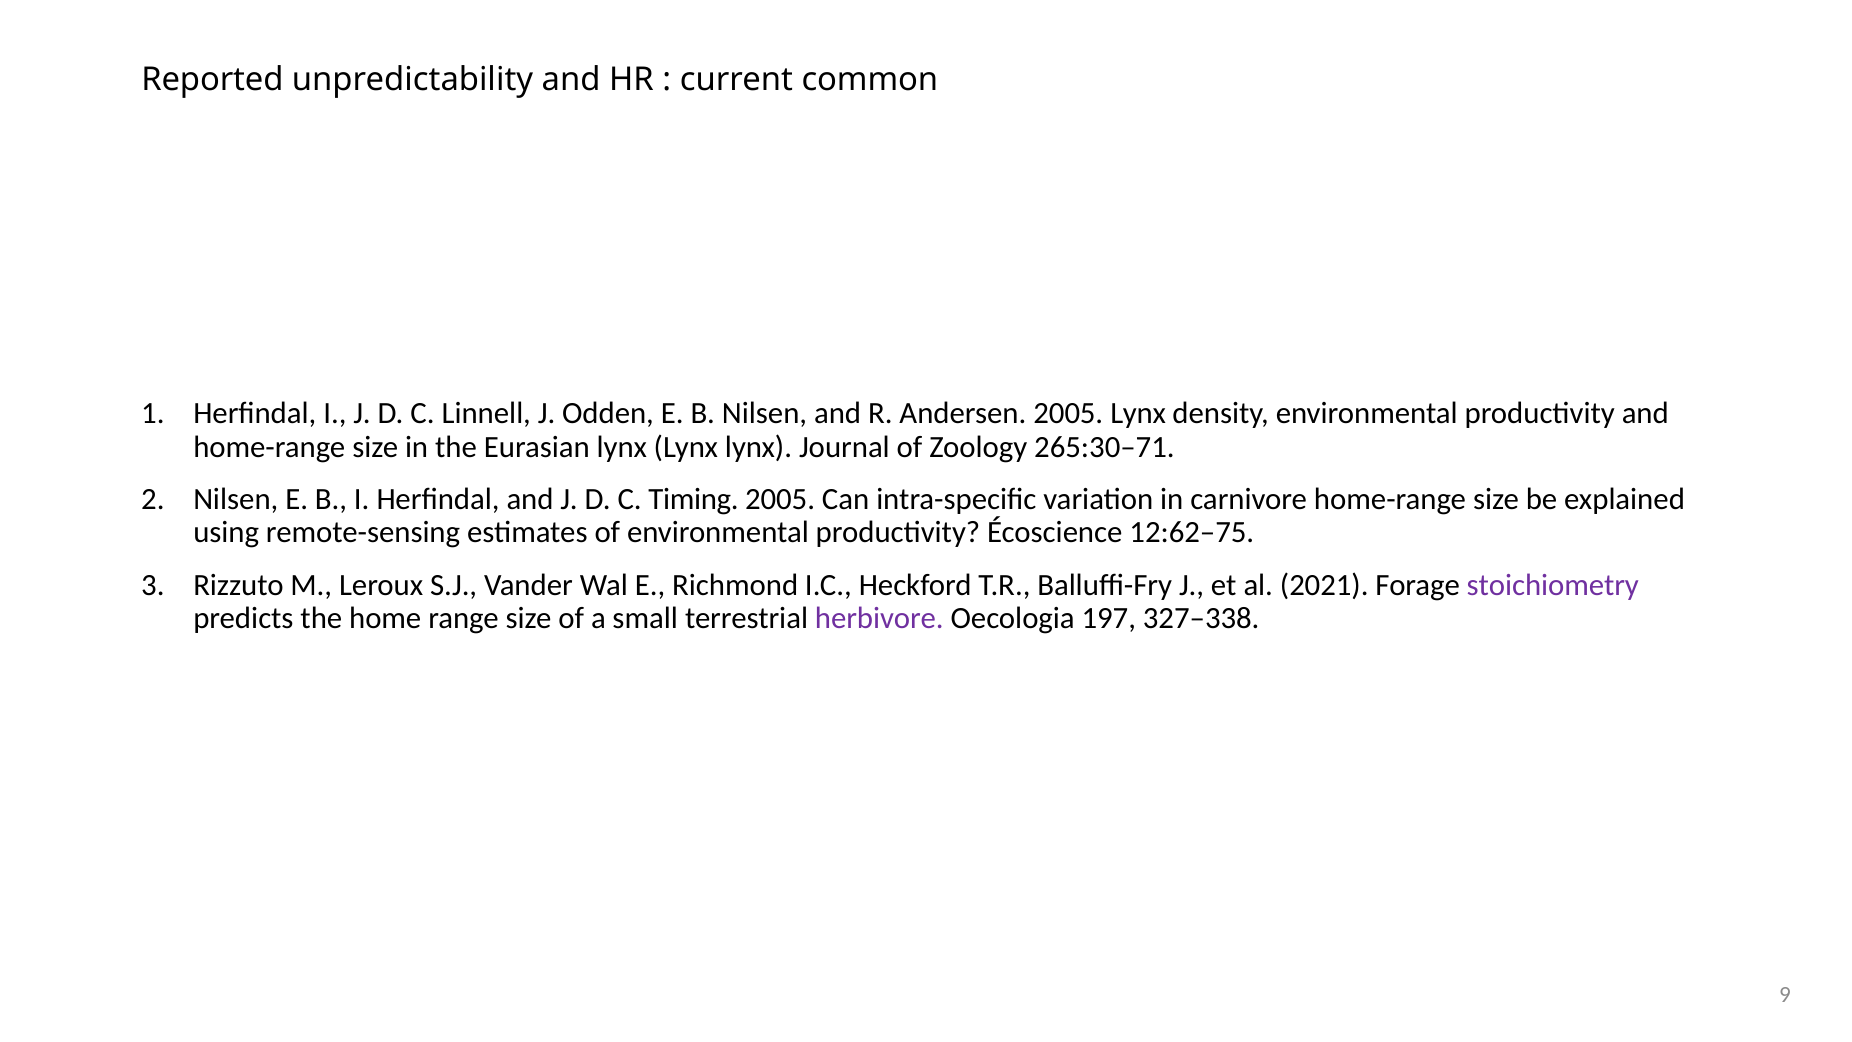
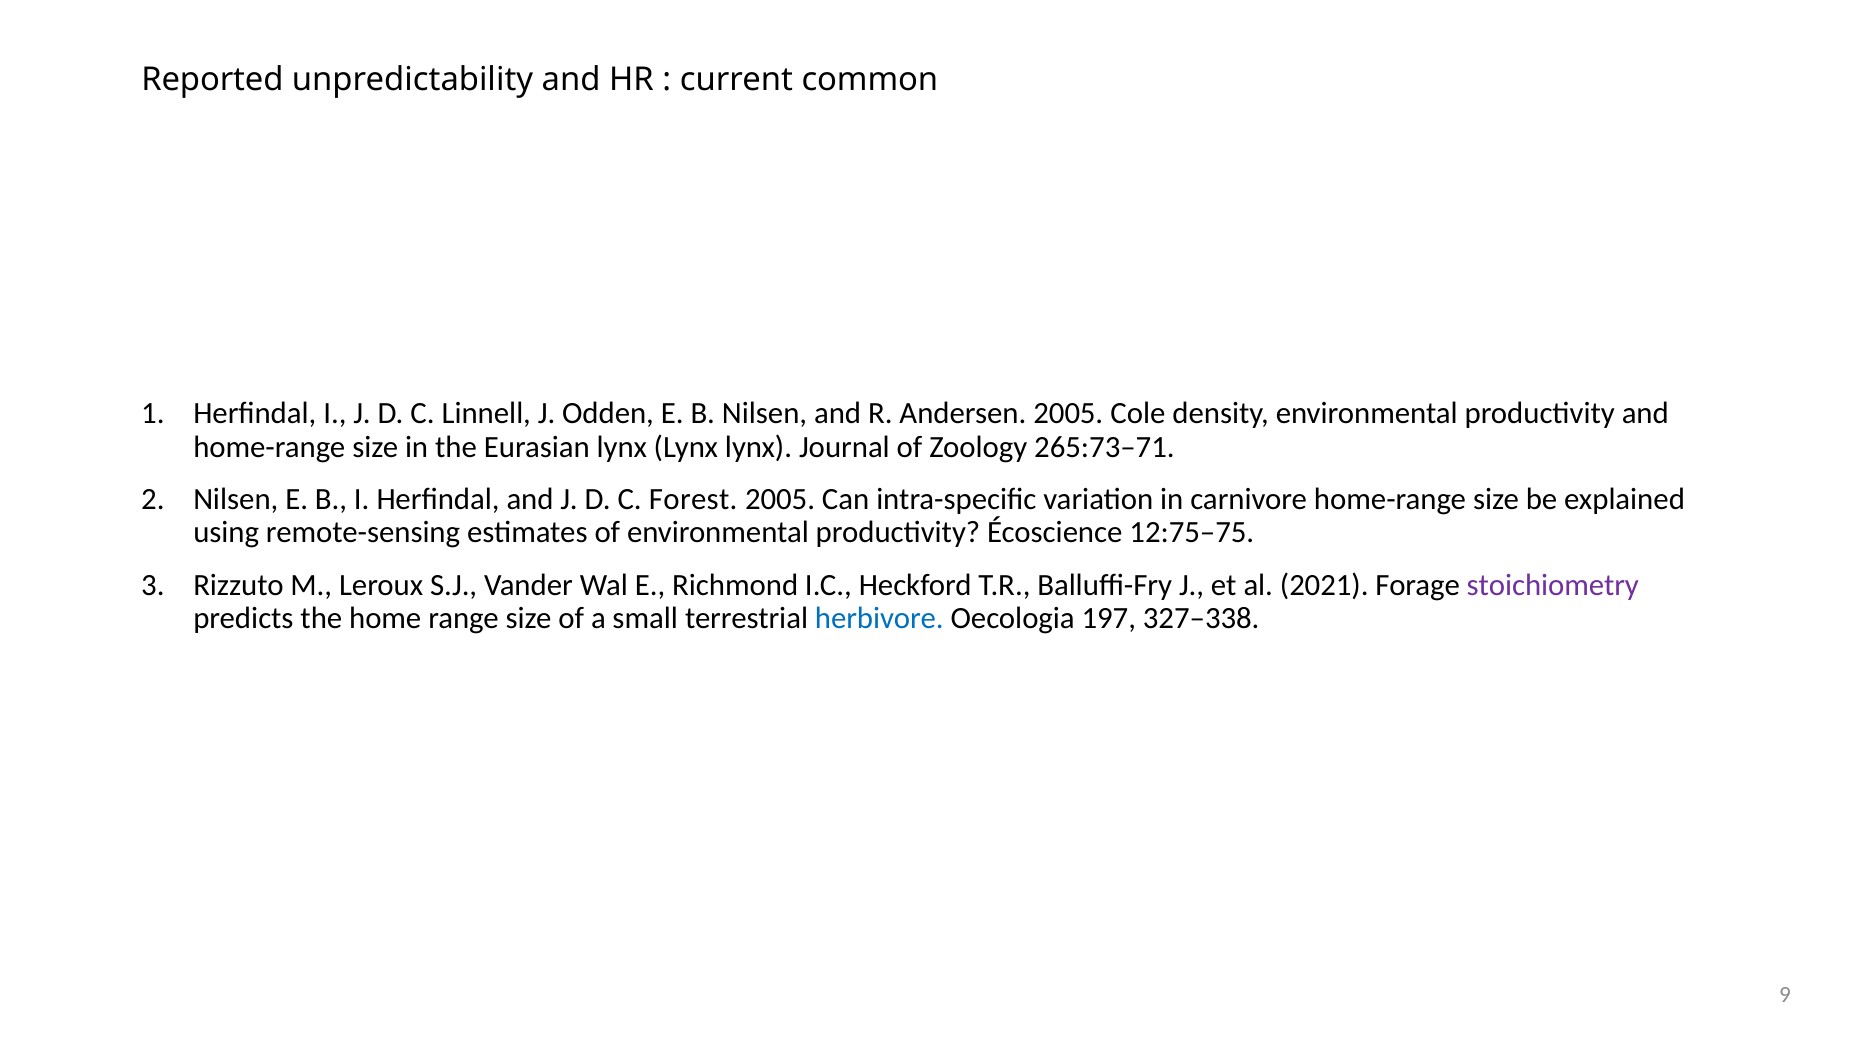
2005 Lynx: Lynx -> Cole (1138, 413)
265:30–71: 265:30–71 -> 265:73–71 (1104, 447)
Timing: Timing -> Forest (693, 499)
12:62–75: 12:62–75 -> 12:75–75 (1192, 533)
herbivore colour: purple -> blue (879, 619)
